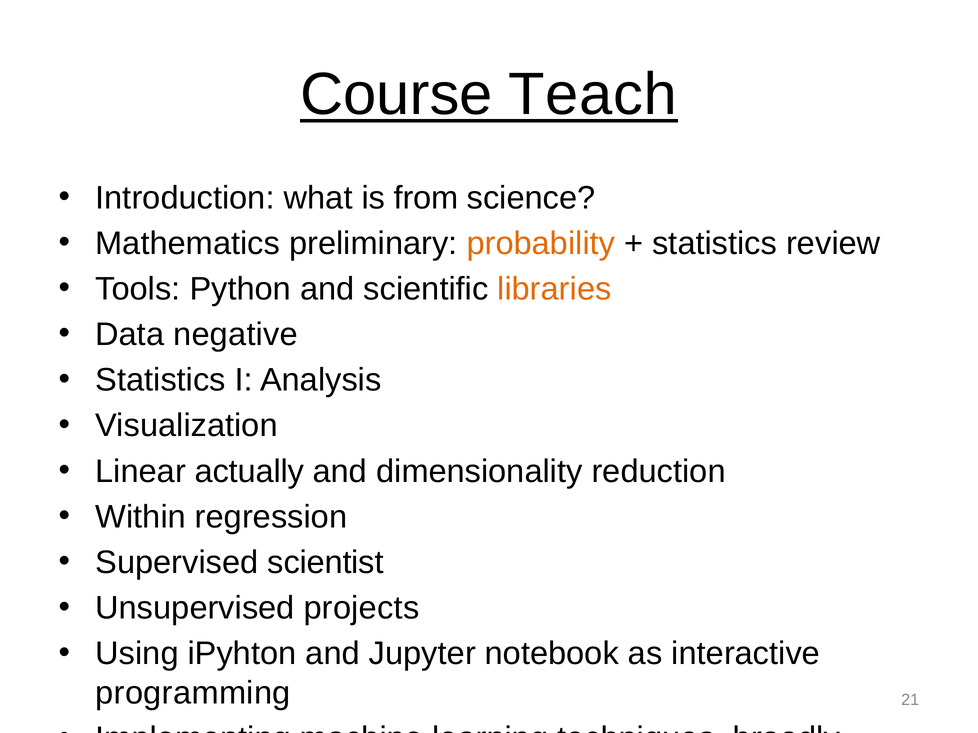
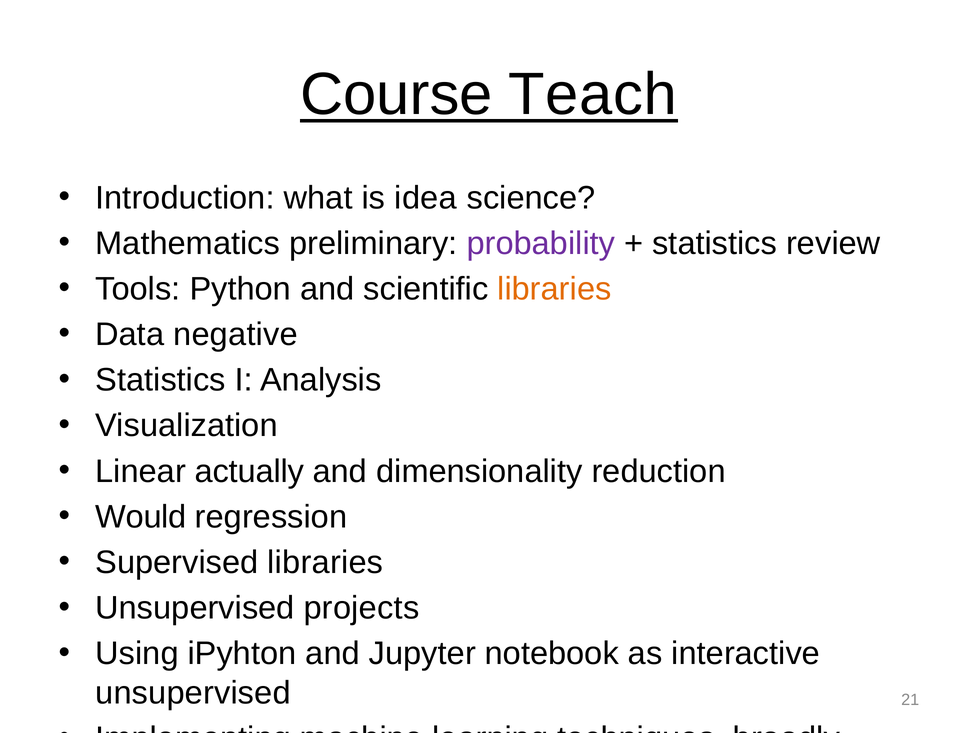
from: from -> idea (426, 198)
probability colour: orange -> purple (541, 244)
Within: Within -> Would (141, 517)
Supervised scientist: scientist -> libraries (325, 563)
programming: programming -> unsupervised (193, 693)
